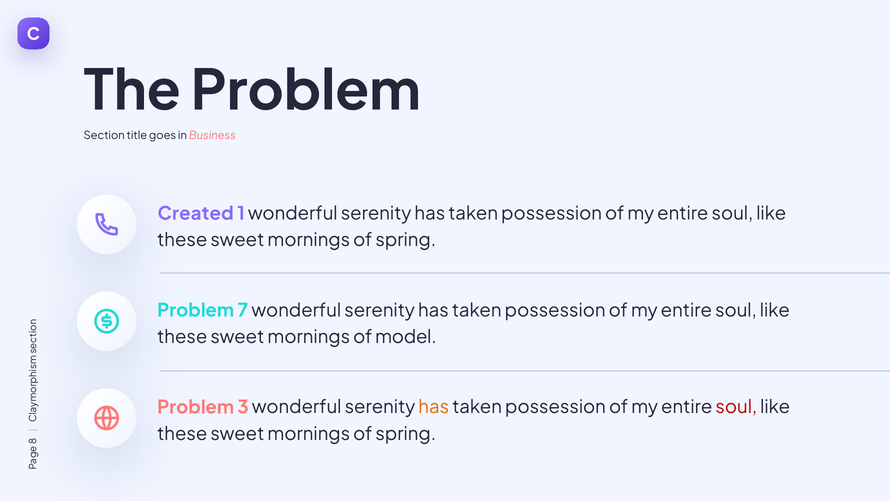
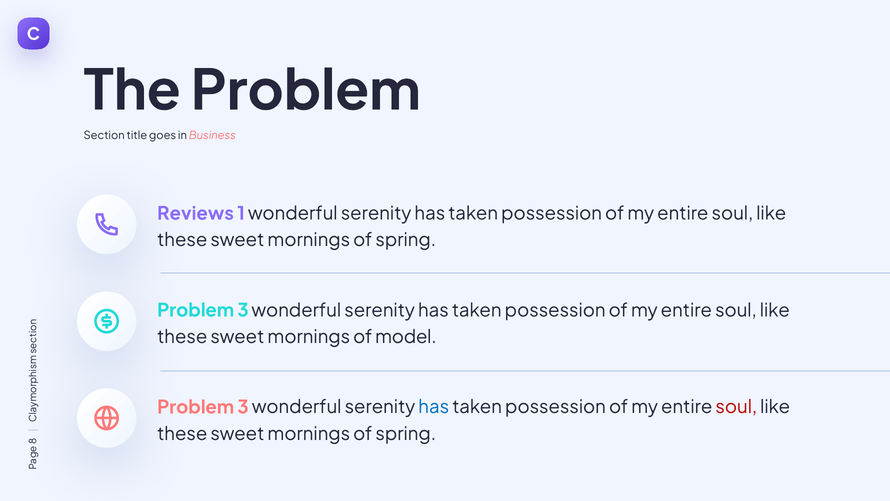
Created: Created -> Reviews (196, 213)
7: 7 -> 3 (243, 310)
has colour: orange -> blue (434, 407)
